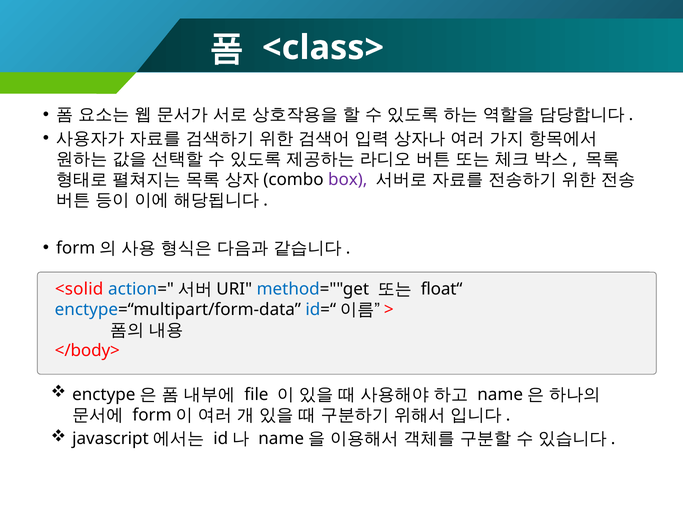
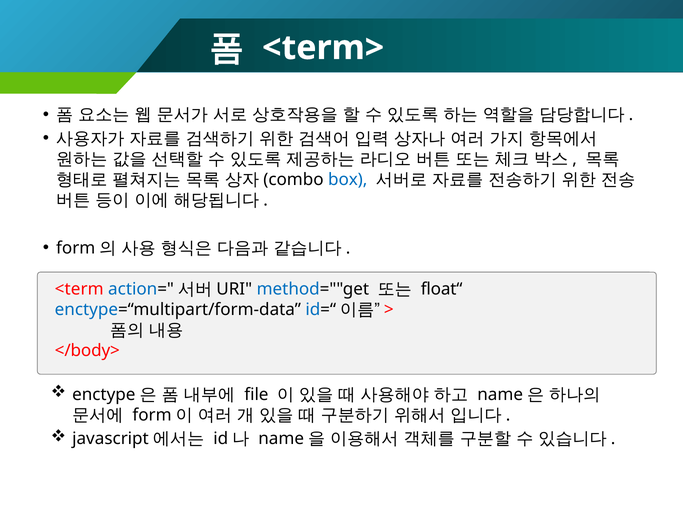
<class>: <class> -> <term> (323, 48)
box colour: purple -> blue (348, 180)
<solid: <solid -> <term (79, 289)
